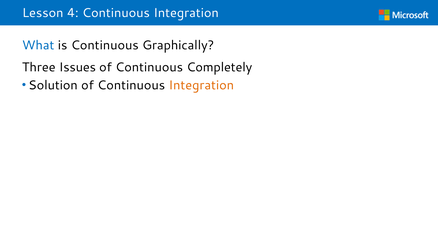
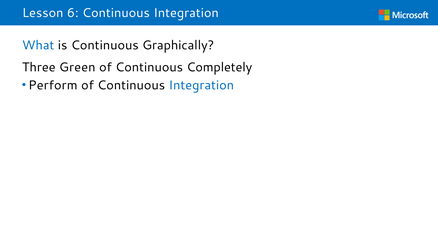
4: 4 -> 6 (73, 13)
Issues: Issues -> Green (77, 67)
Solution: Solution -> Perform (53, 85)
Integration colour: orange -> blue (201, 85)
